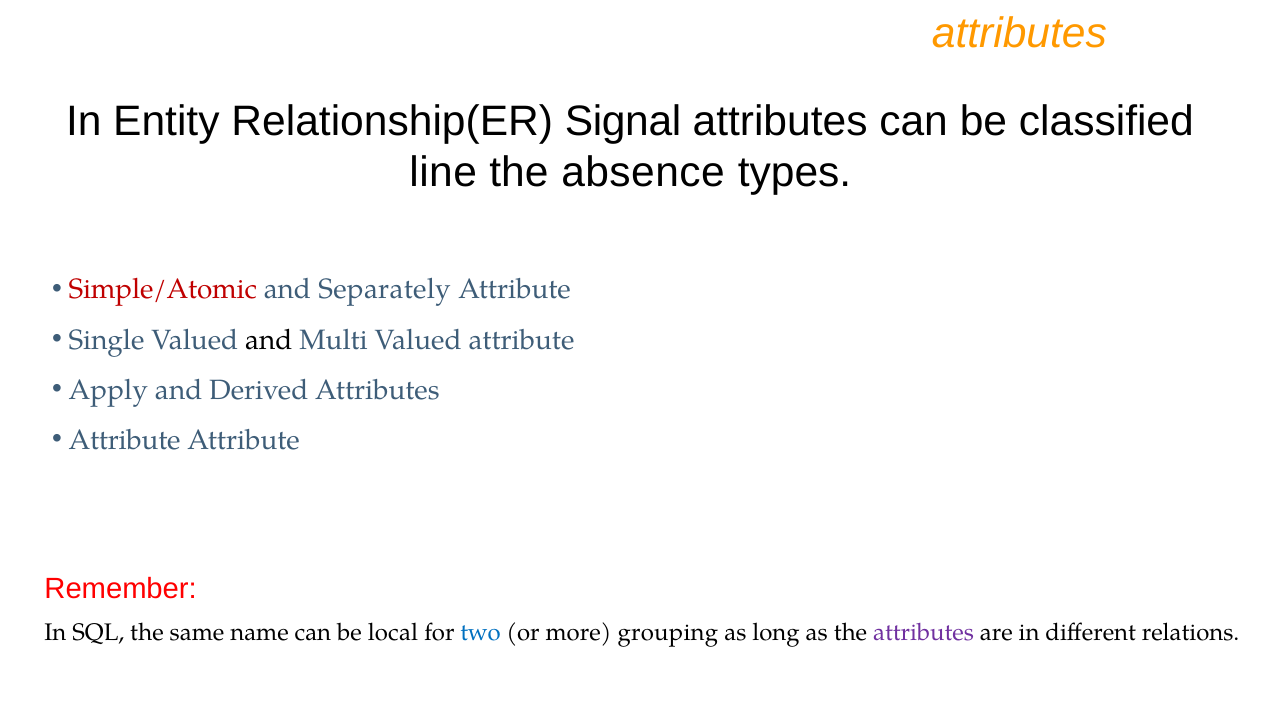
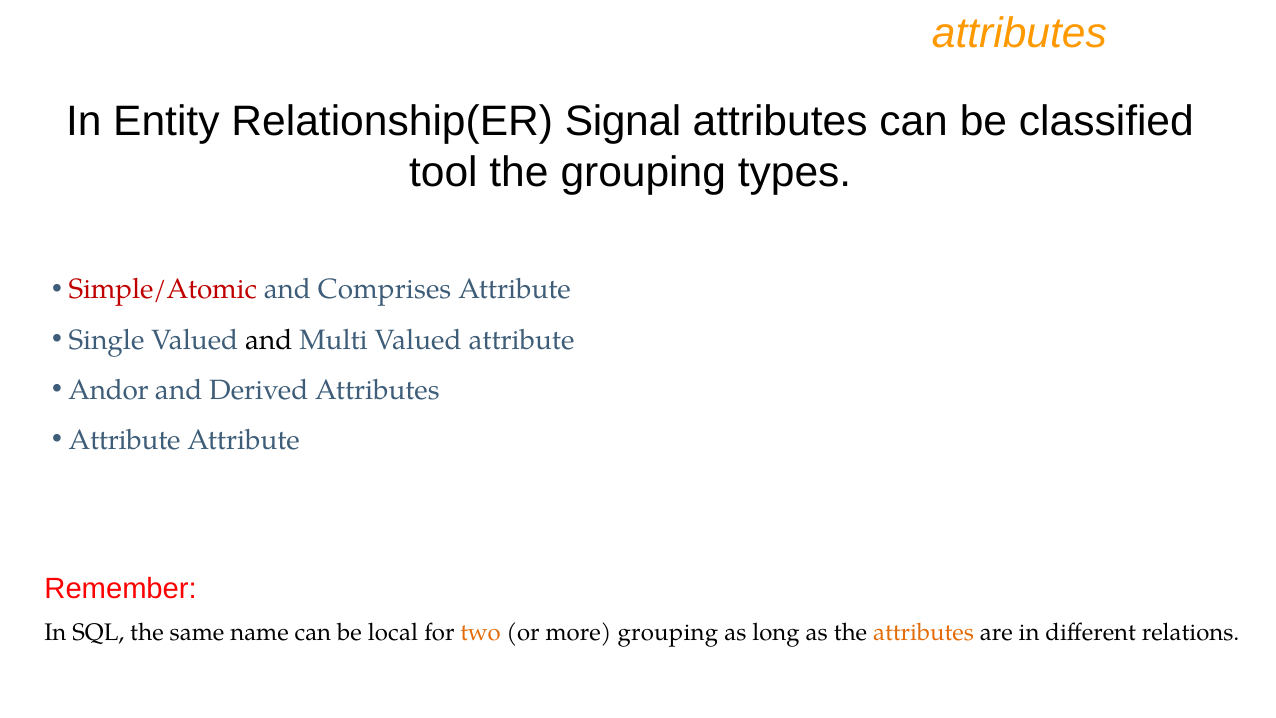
line: line -> tool (443, 173)
the absence: absence -> grouping (643, 173)
Separately: Separately -> Comprises (385, 290)
Apply: Apply -> Andor (109, 390)
two colour: blue -> orange (481, 633)
attributes colour: purple -> orange (924, 633)
